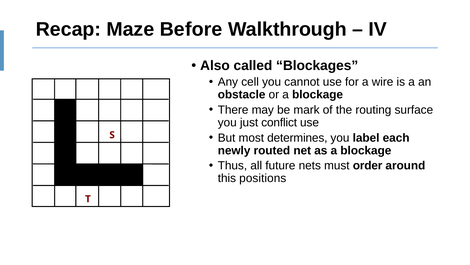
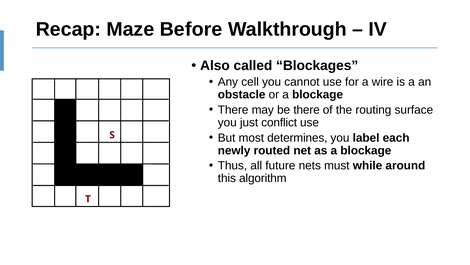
be mark: mark -> there (307, 110)
order: order -> while (368, 165)
positions: positions -> algorithm (263, 178)
